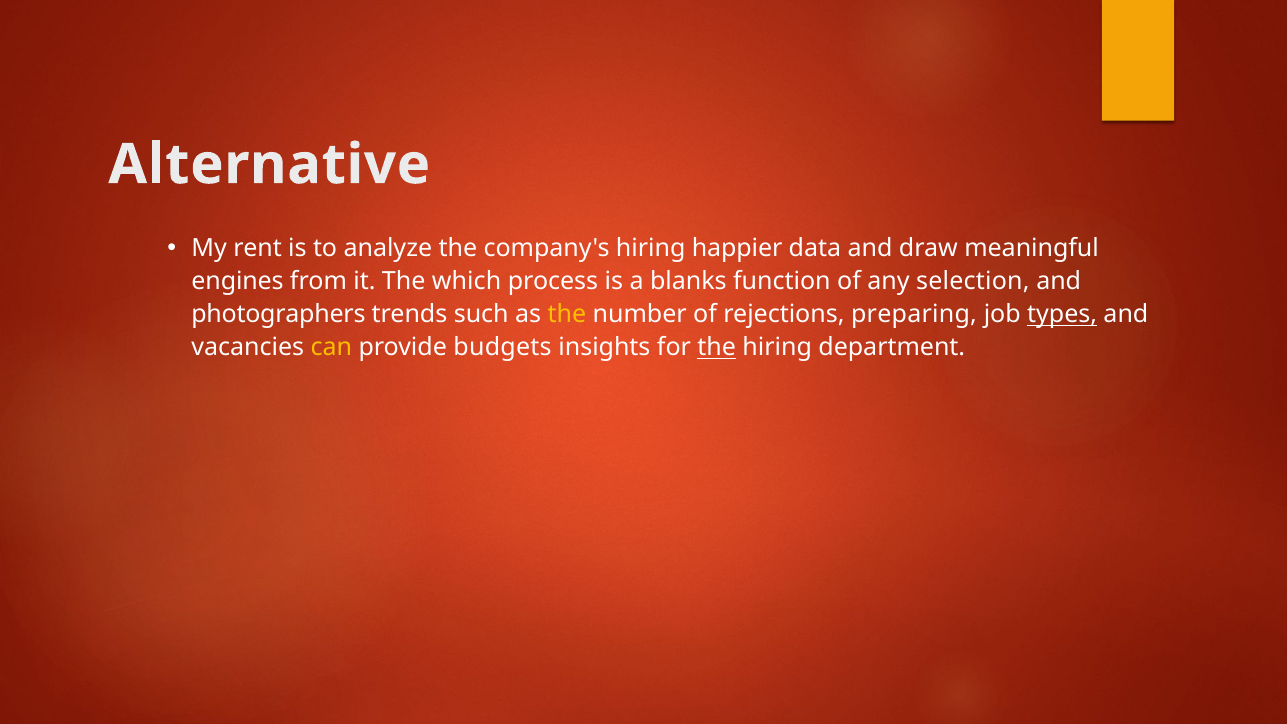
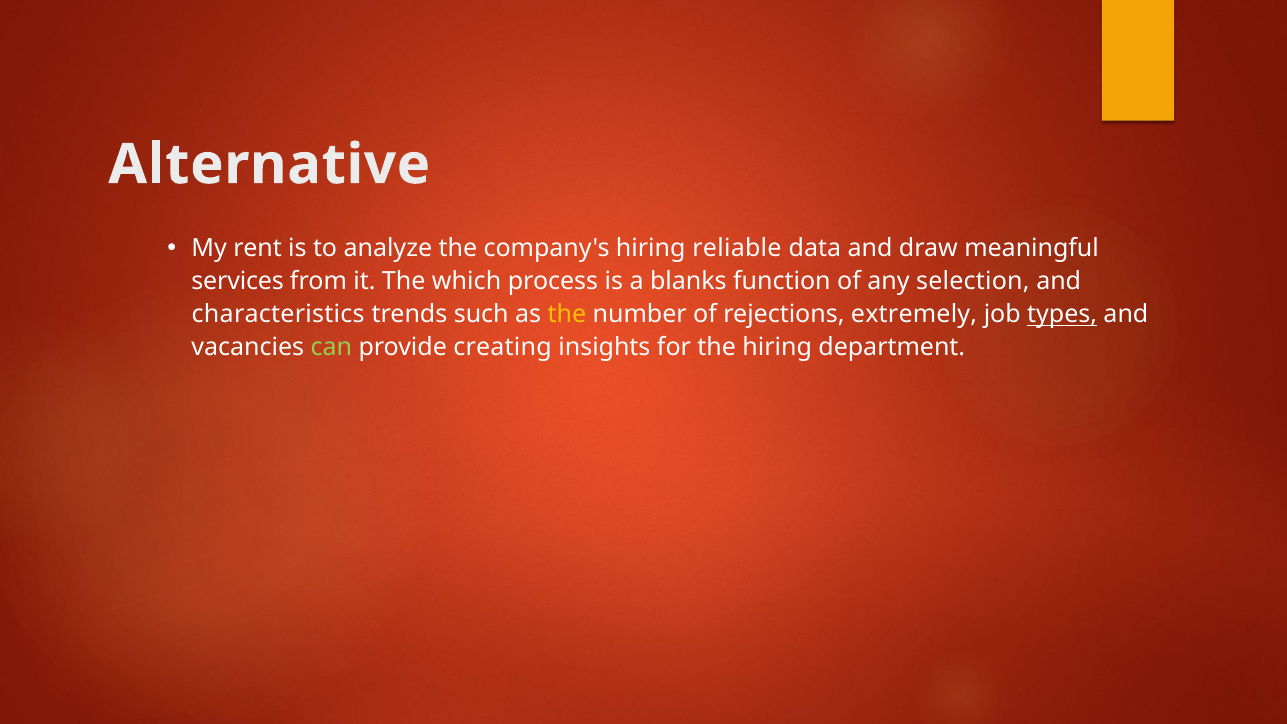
happier: happier -> reliable (737, 249)
engines: engines -> services (238, 282)
photographers: photographers -> characteristics (278, 315)
preparing: preparing -> extremely (914, 315)
can colour: yellow -> light green (331, 348)
budgets: budgets -> creating (503, 348)
the underline: present -> none (717, 348)
